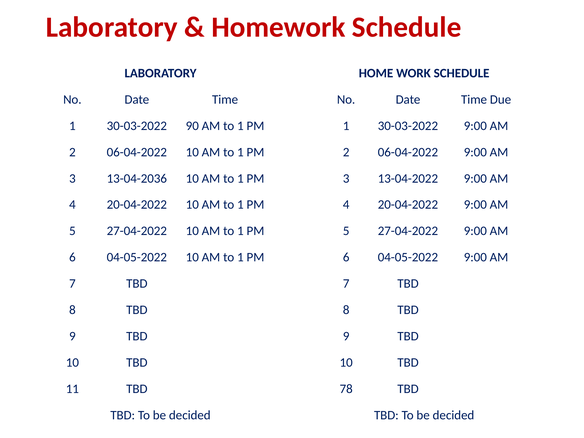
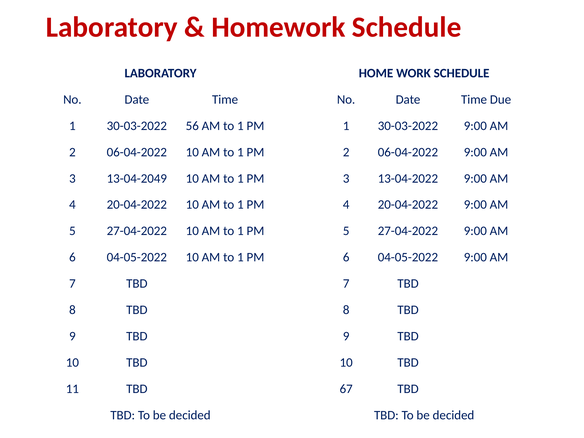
90: 90 -> 56 (192, 126)
13-04-2036: 13-04-2036 -> 13-04-2049 (137, 178)
78: 78 -> 67 (346, 389)
